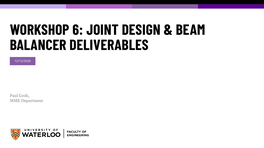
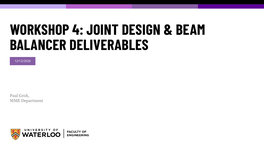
6: 6 -> 4 (78, 30)
